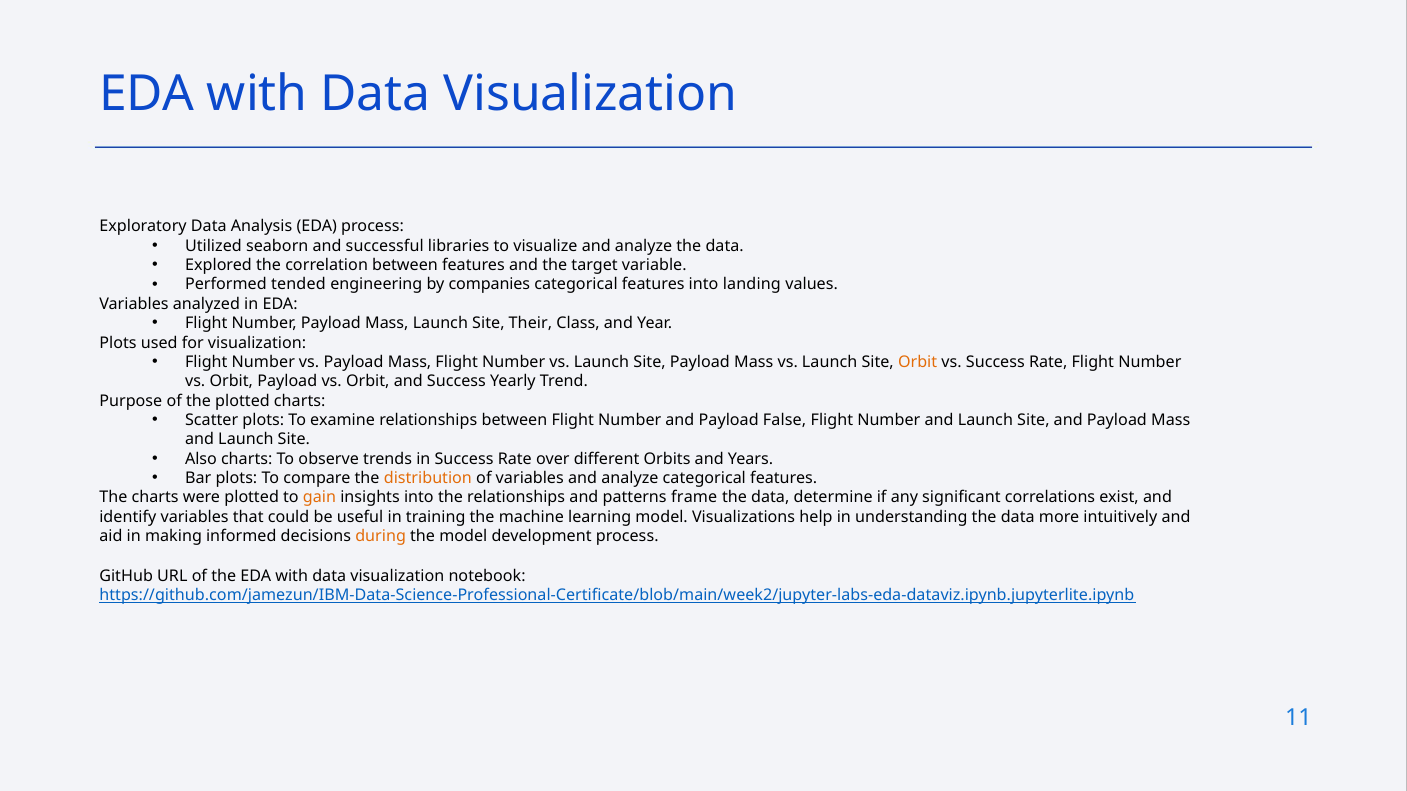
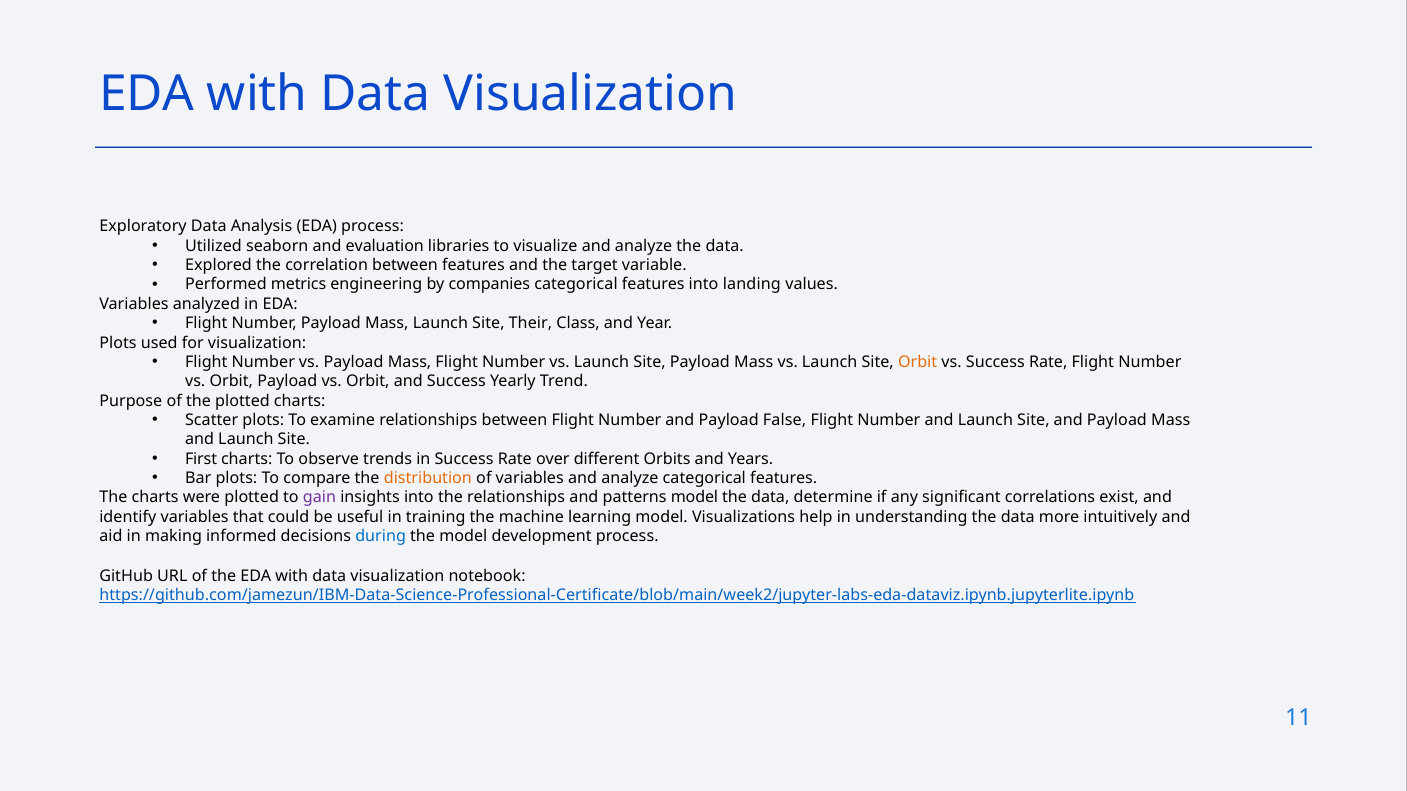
successful: successful -> evaluation (385, 246)
tended: tended -> metrics (299, 285)
Also: Also -> First (201, 459)
gain colour: orange -> purple (320, 498)
patterns frame: frame -> model (694, 498)
during colour: orange -> blue (381, 537)
